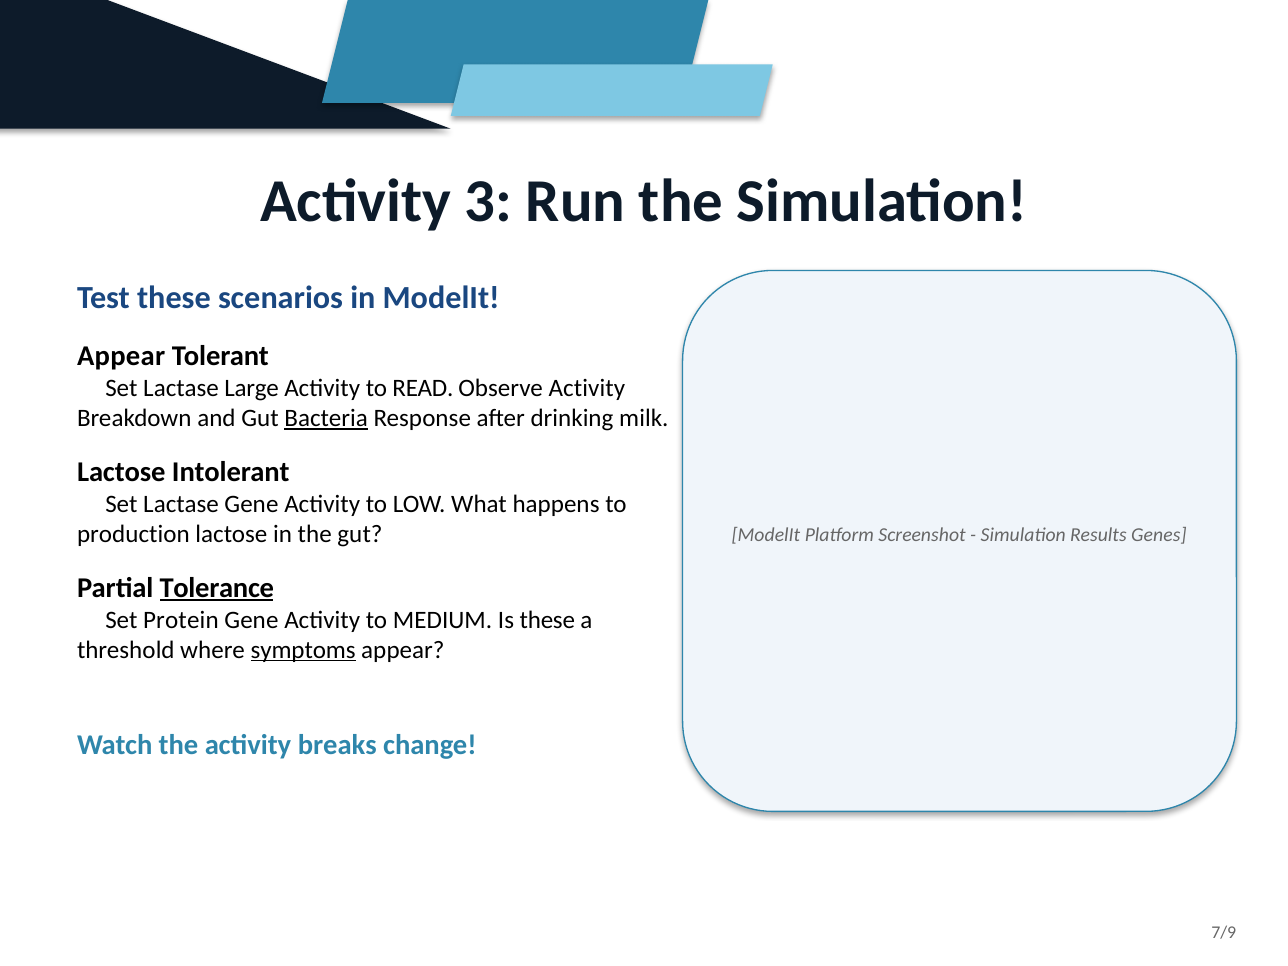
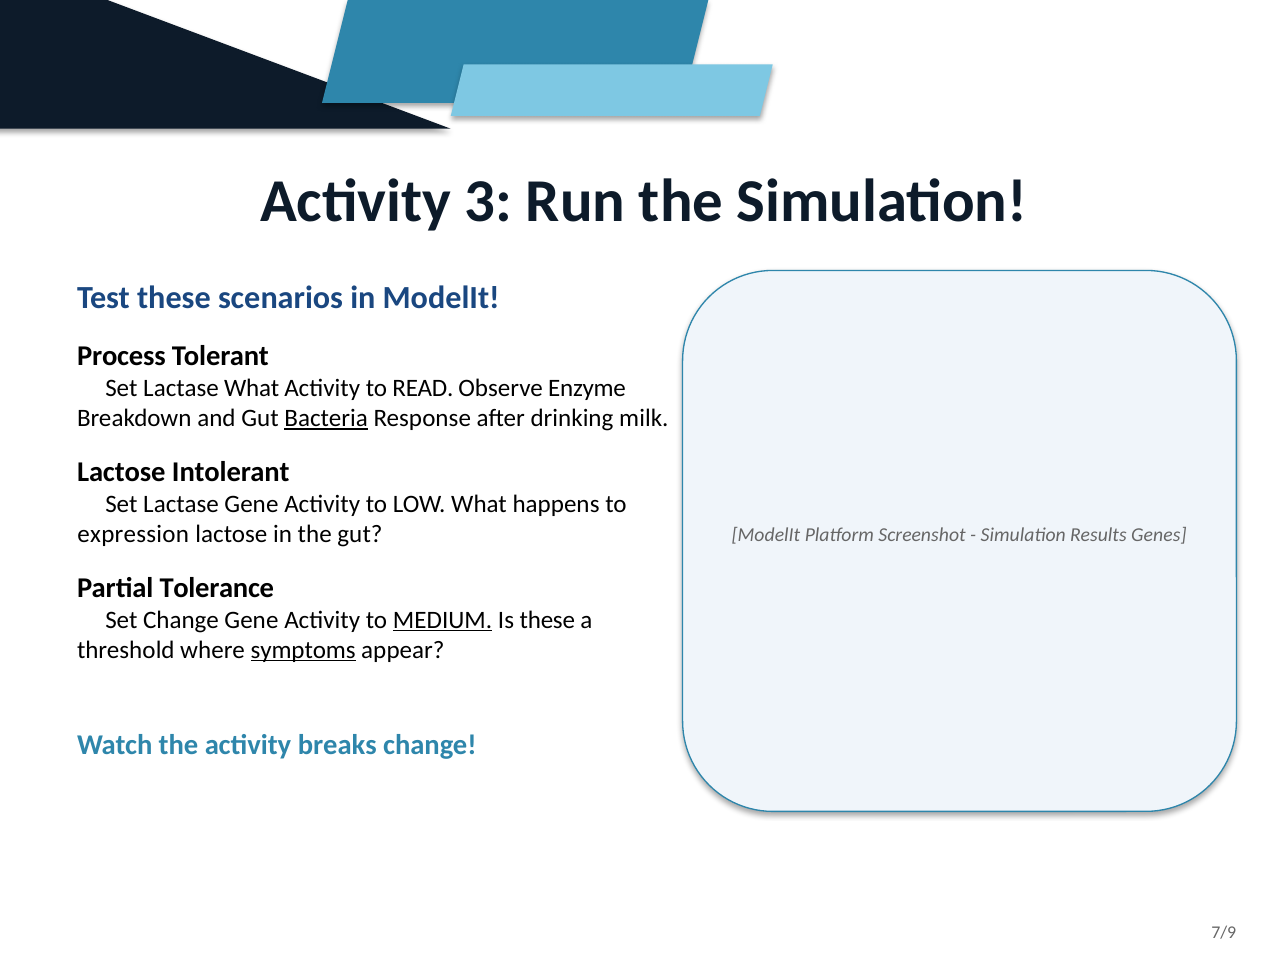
Appear: Appear -> Process (121, 356)
Lactase Large: Large -> What (252, 388)
Observe Activity: Activity -> Enzyme (587, 388)
production: production -> expression (133, 534)
Tolerance underline: present -> none (217, 588)
Set Protein: Protein -> Change (181, 620)
MEDIUM underline: none -> present (443, 620)
